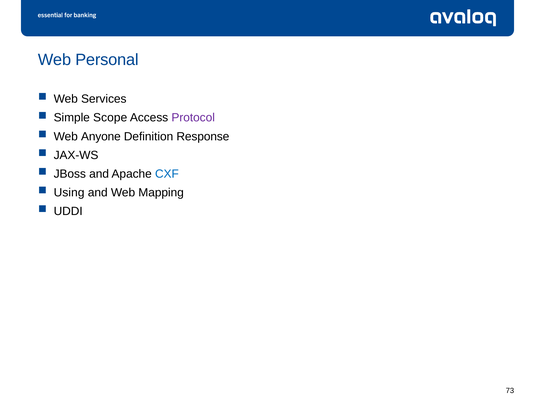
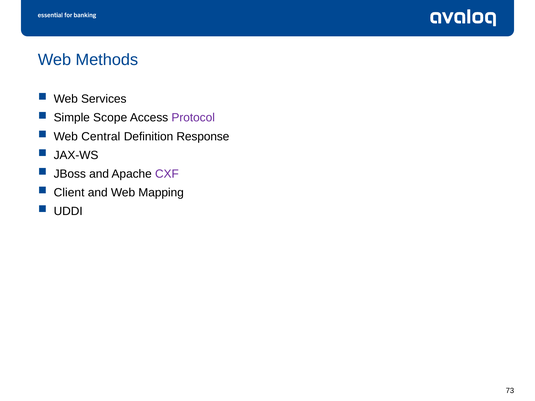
Personal: Personal -> Methods (107, 60)
Anyone: Anyone -> Central (101, 137)
CXF colour: blue -> purple (167, 174)
Using: Using -> Client (69, 193)
